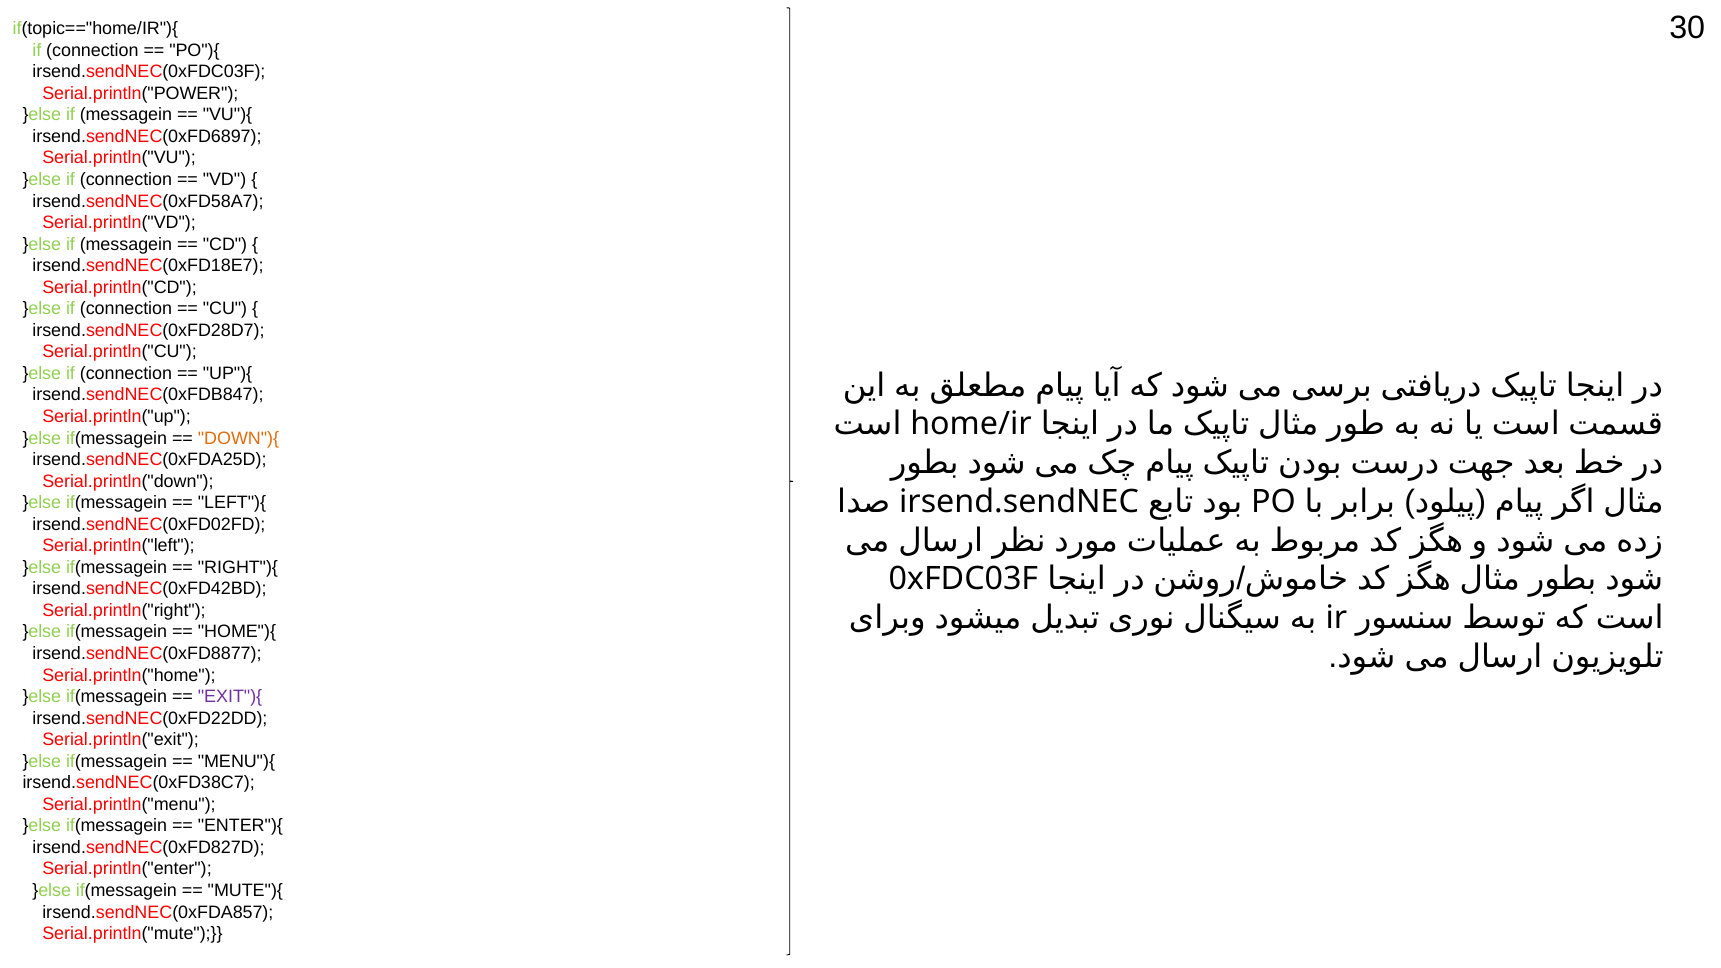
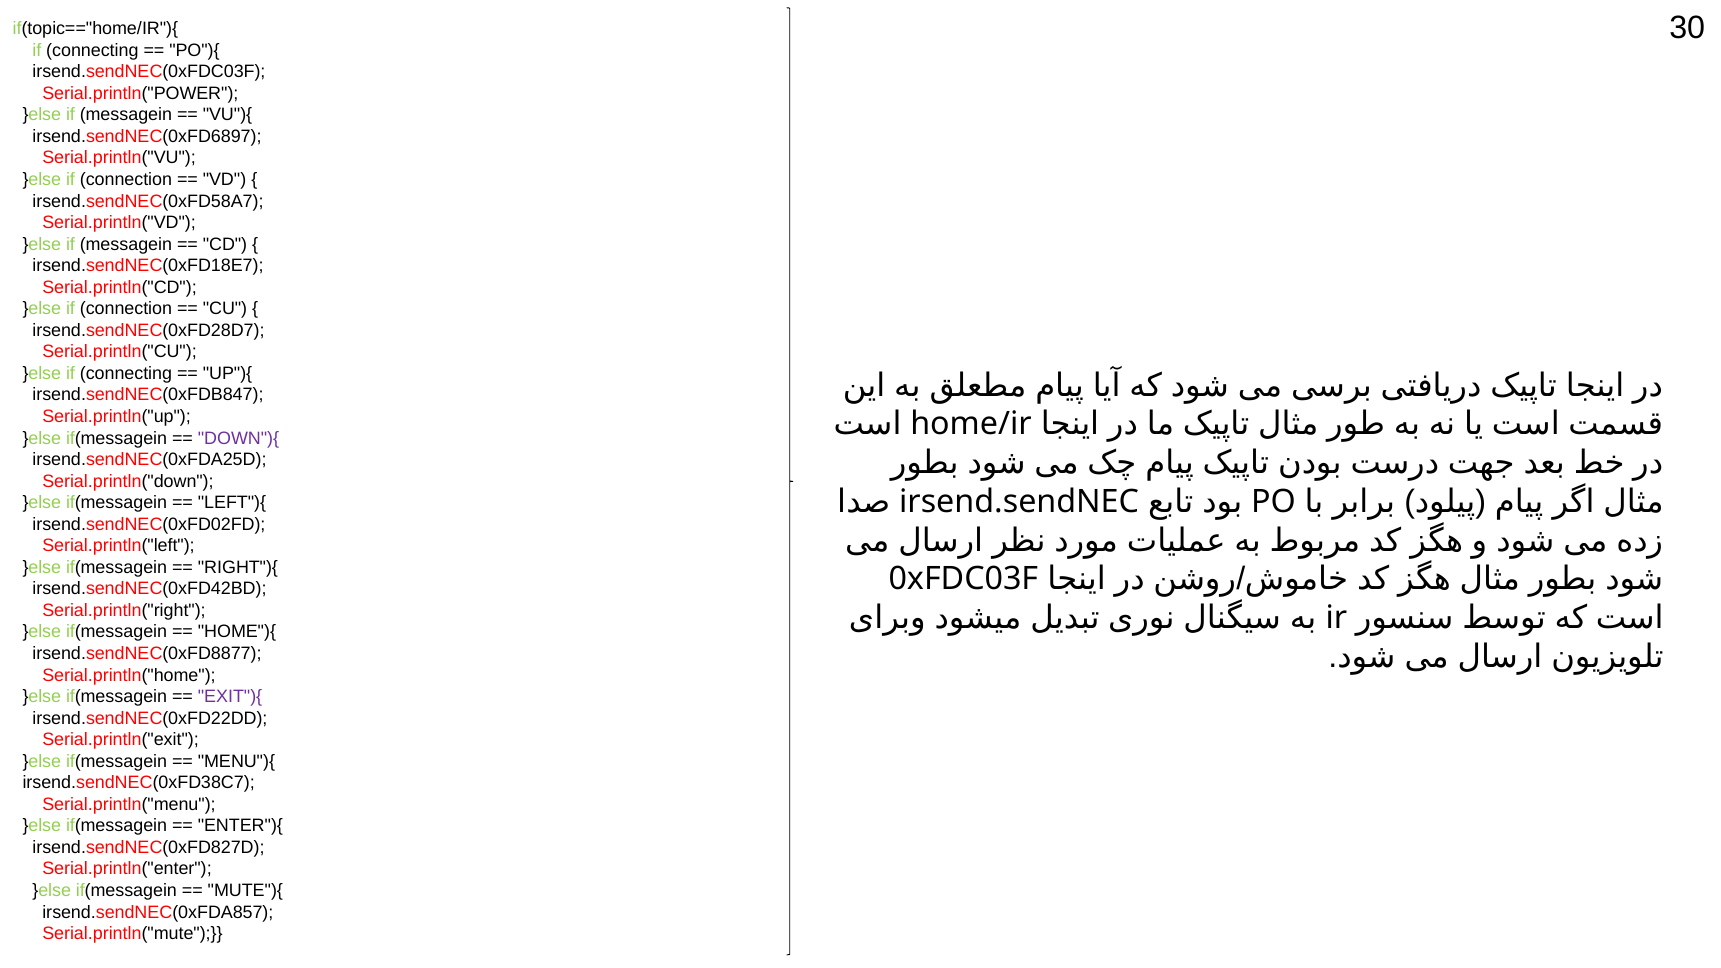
connection: connection -> connecting (92, 50)
connection: connection -> connecting (126, 374)
DOWN"){ colour: orange -> purple (238, 438)
